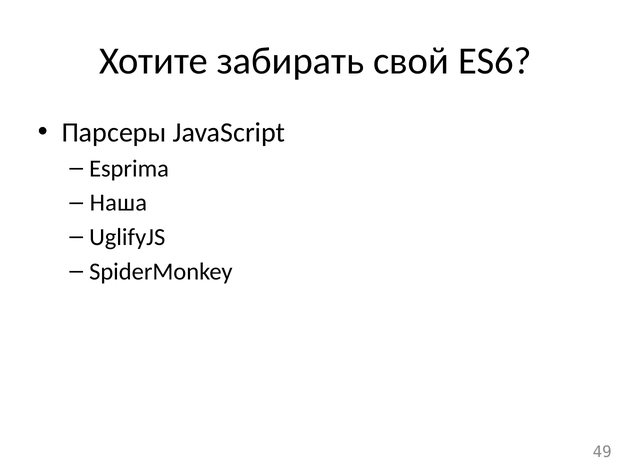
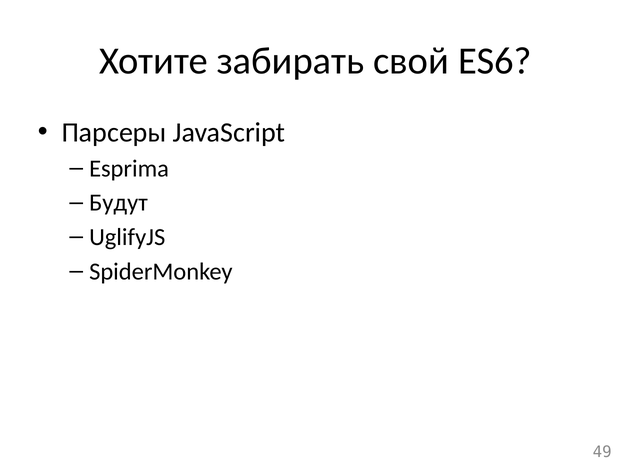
Наша: Наша -> Будут (118, 203)
